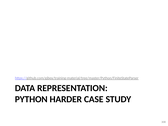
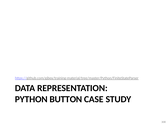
HARDER: HARDER -> BUTTON (66, 99)
